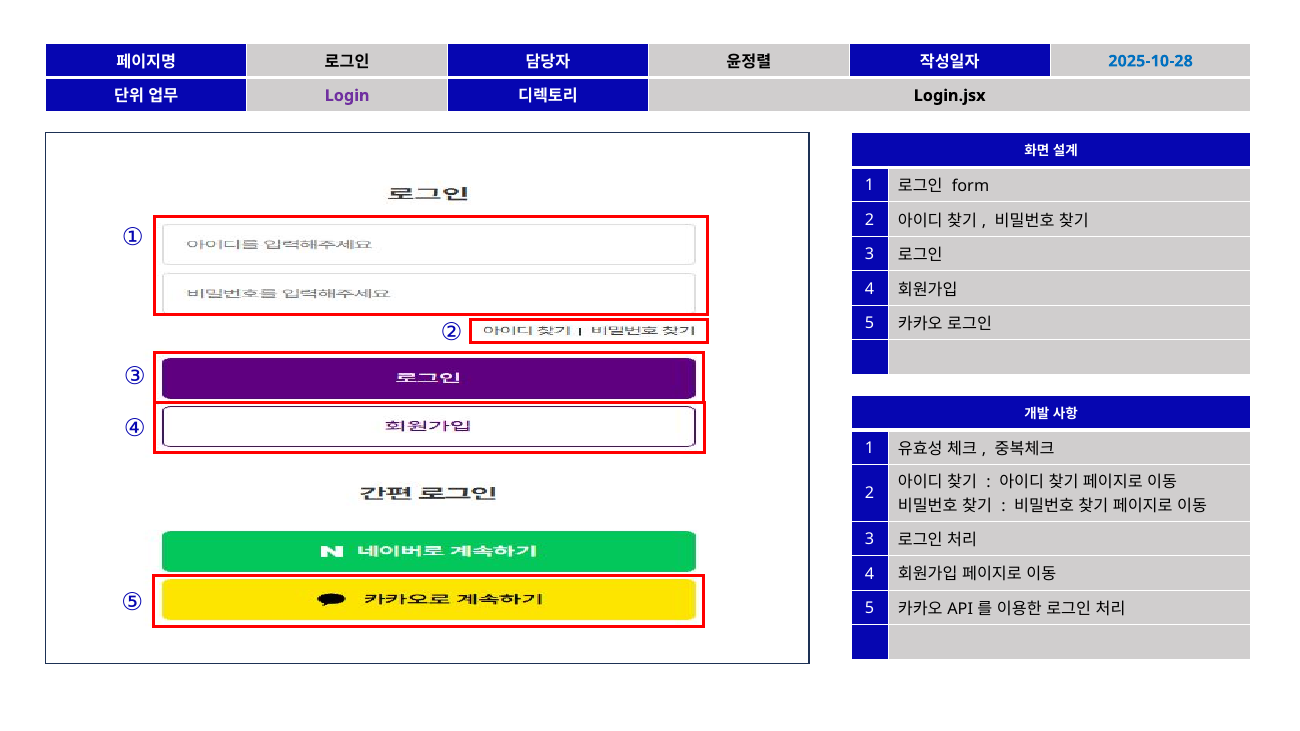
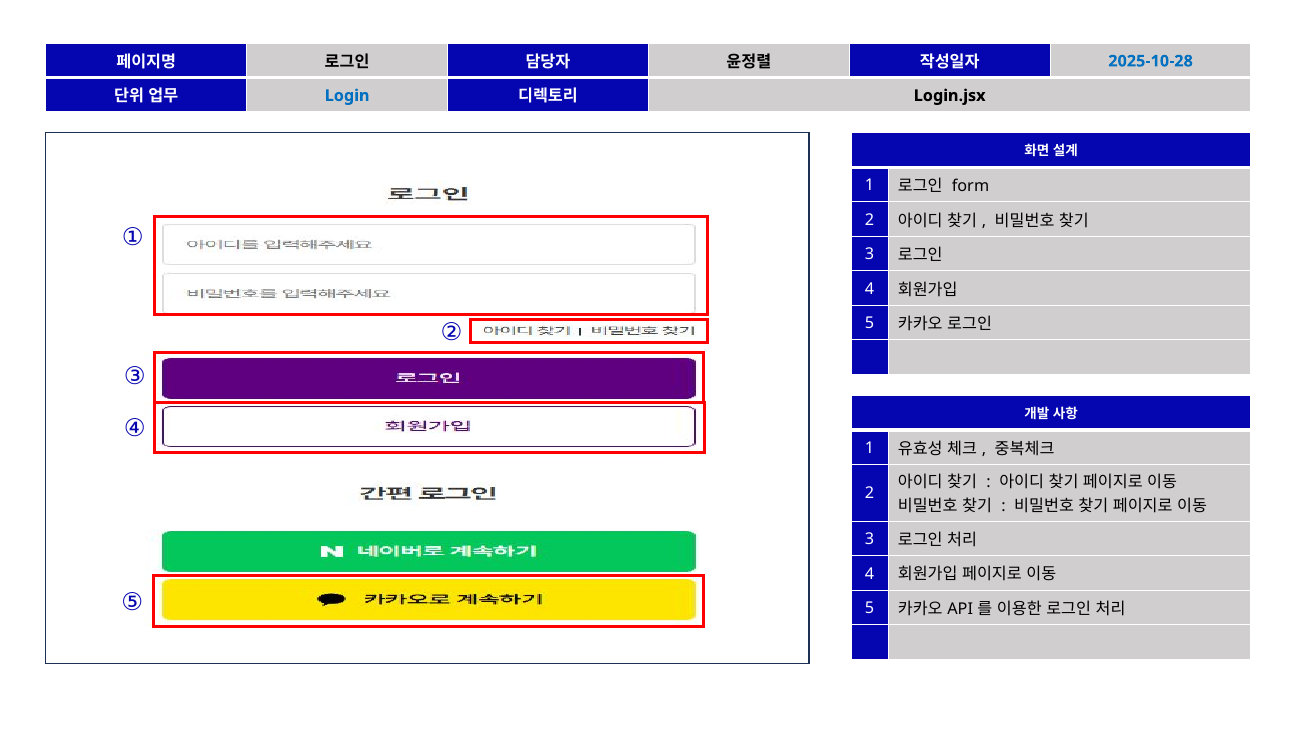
Login colour: purple -> blue (347, 96)
